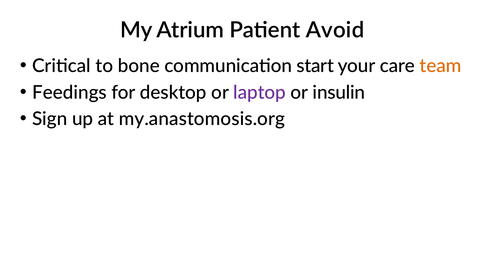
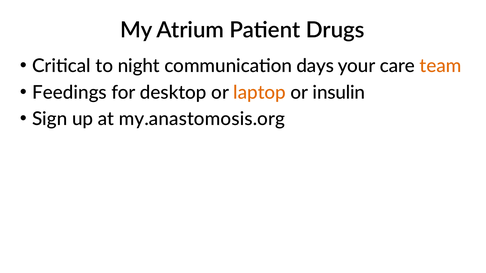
Avoid: Avoid -> Drugs (335, 30)
bone: bone -> night (139, 66)
start: start -> days (315, 66)
laptop colour: purple -> orange (260, 93)
